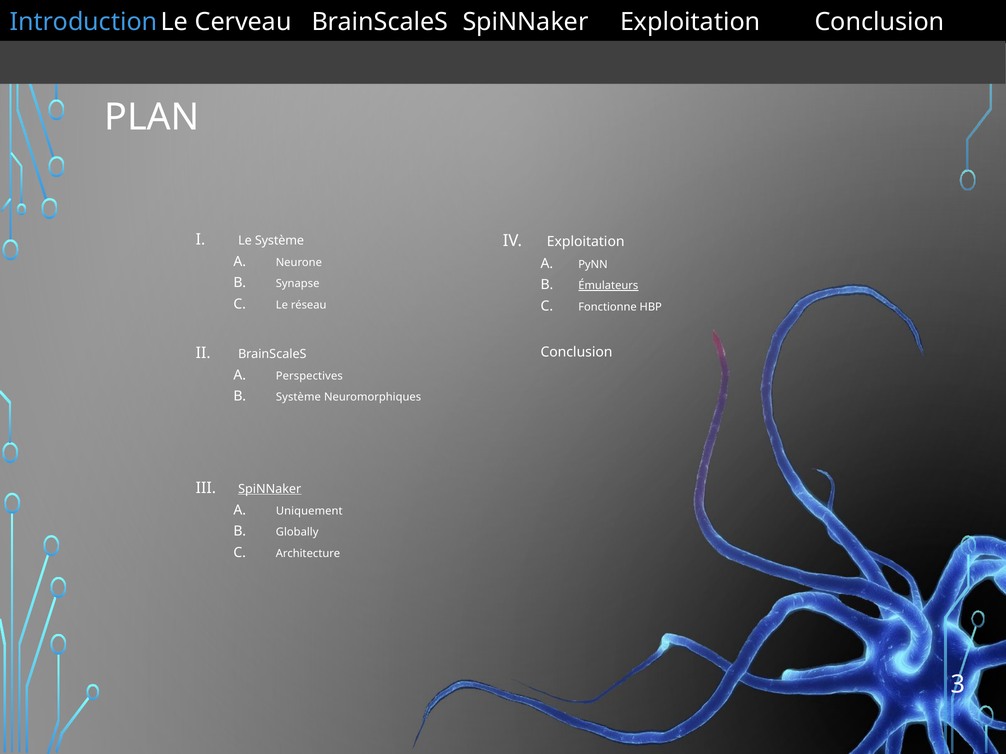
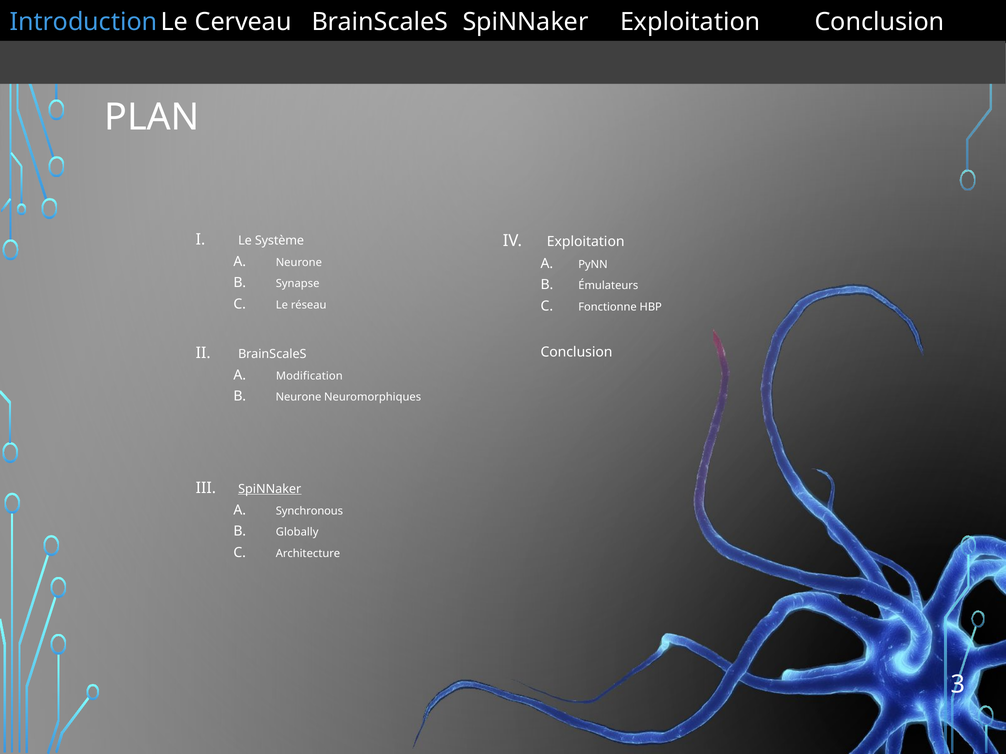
Émulateurs underline: present -> none (608, 286)
Perspectives: Perspectives -> Modification (309, 376)
Système: Système -> Neurone (299, 398)
Uniquement: Uniquement -> Synchronous (309, 511)
